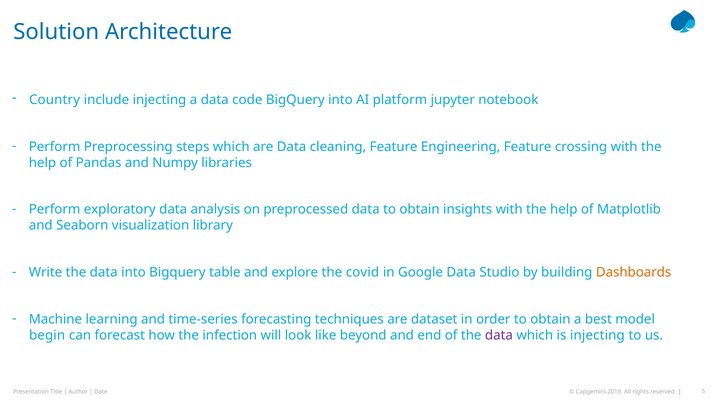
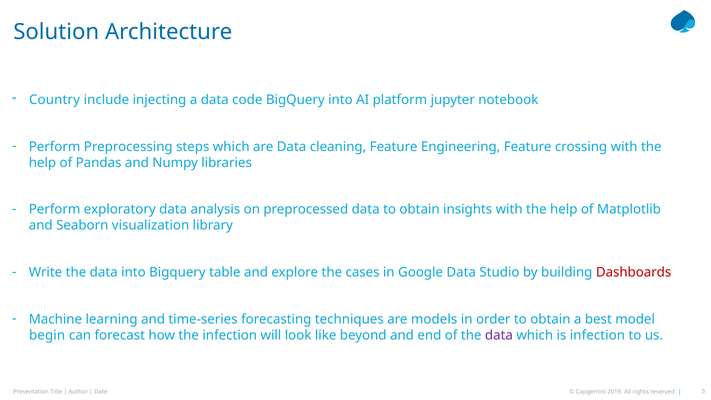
covid: covid -> cases (363, 272)
Dashboards colour: orange -> red (634, 272)
dataset: dataset -> models (434, 319)
is injecting: injecting -> infection (597, 335)
